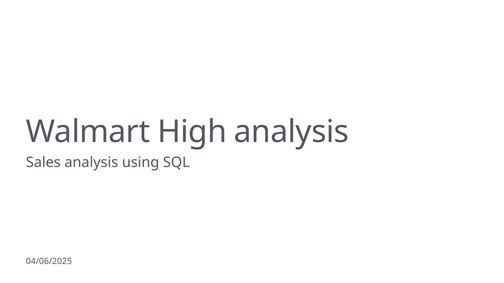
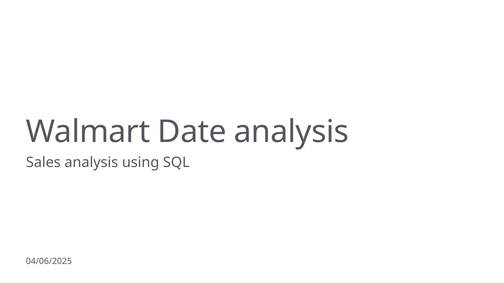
High: High -> Date (192, 132)
